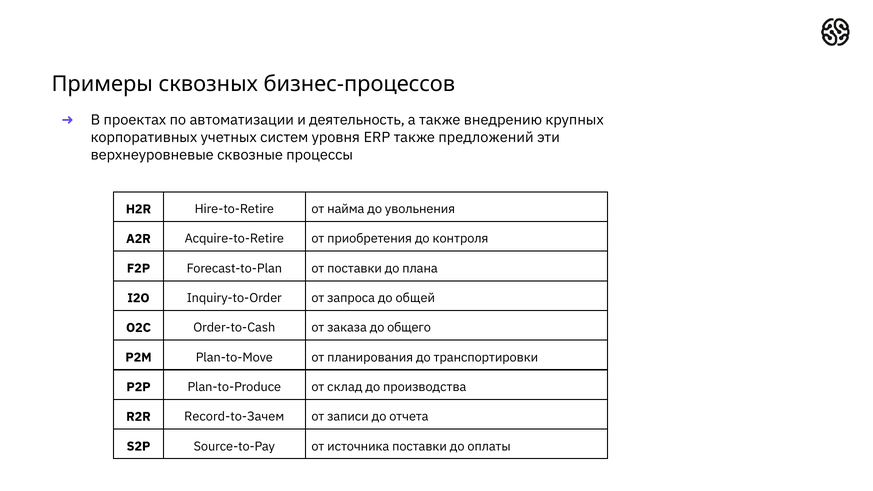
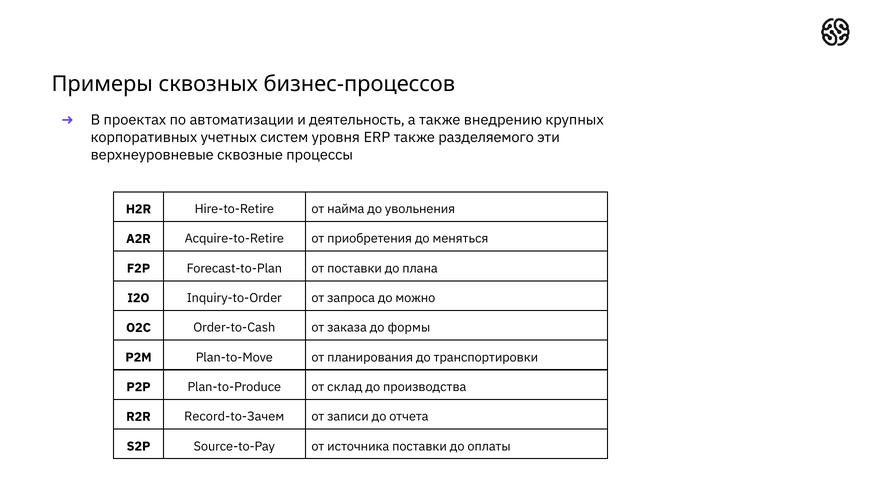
предложений: предложений -> разделяемого (486, 138)
контроля: контроля -> меняться (460, 239)
общей: общей -> можно (415, 298)
общего: общего -> формы (409, 328)
